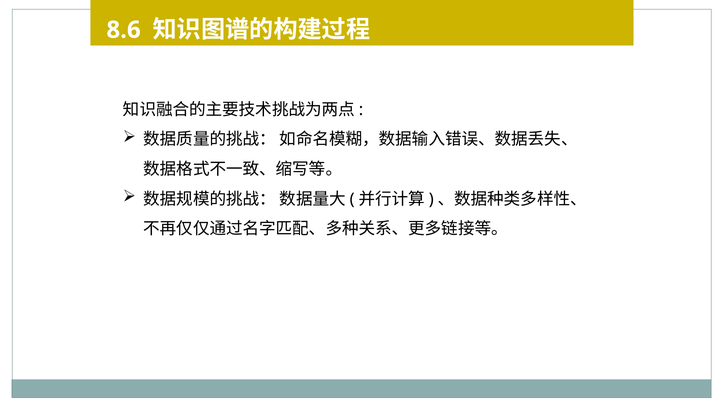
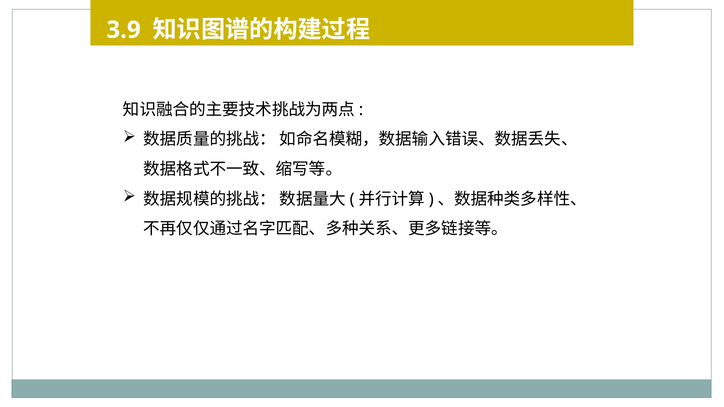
8.6: 8.6 -> 3.9 (124, 30)
